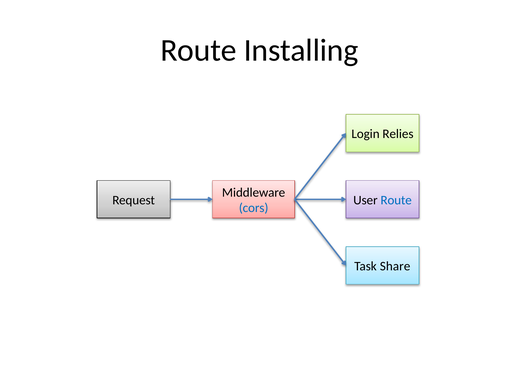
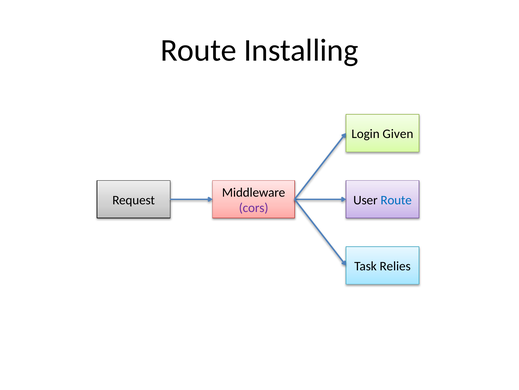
Relies: Relies -> Given (398, 134)
cors colour: blue -> purple (254, 208)
Share: Share -> Relies (395, 266)
